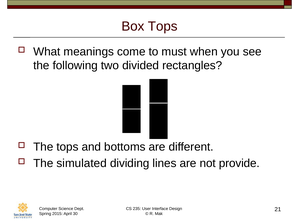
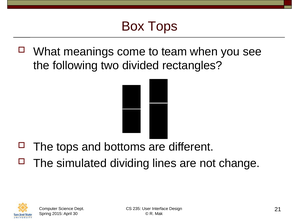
must: must -> team (174, 52)
provide: provide -> change (239, 163)
